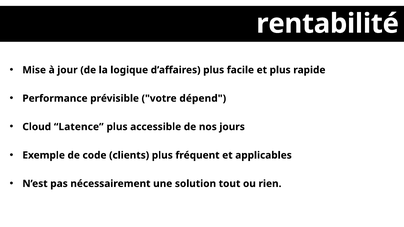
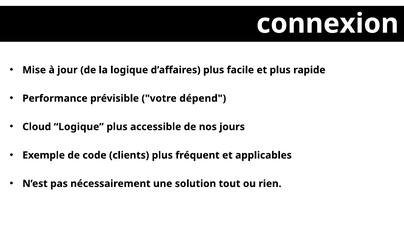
rentabilité: rentabilité -> connexion (328, 24)
Cloud Latence: Latence -> Logique (79, 127)
